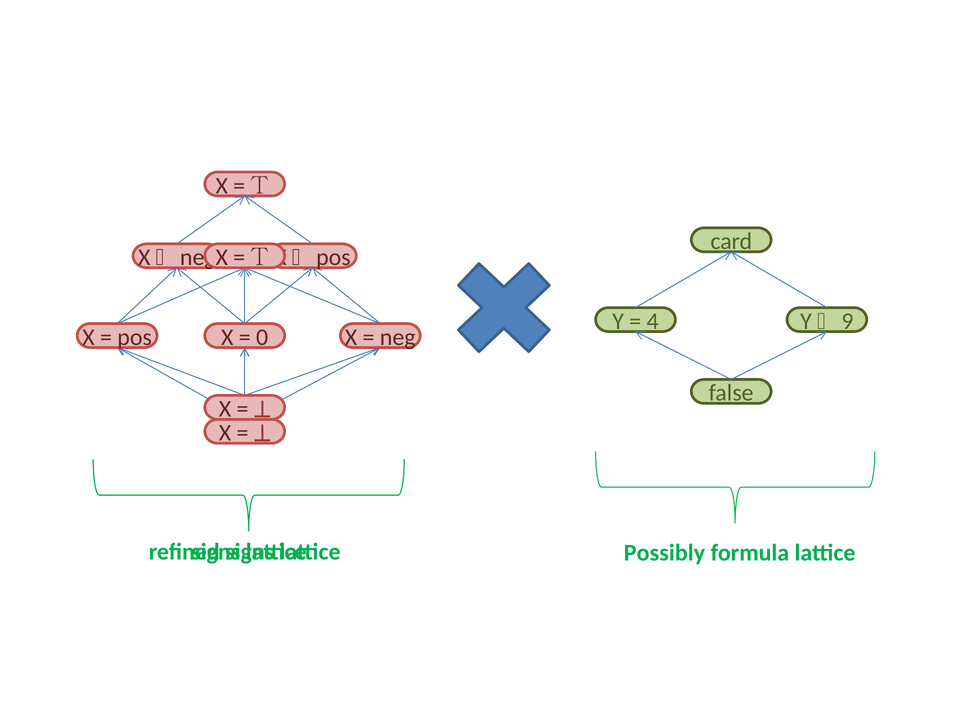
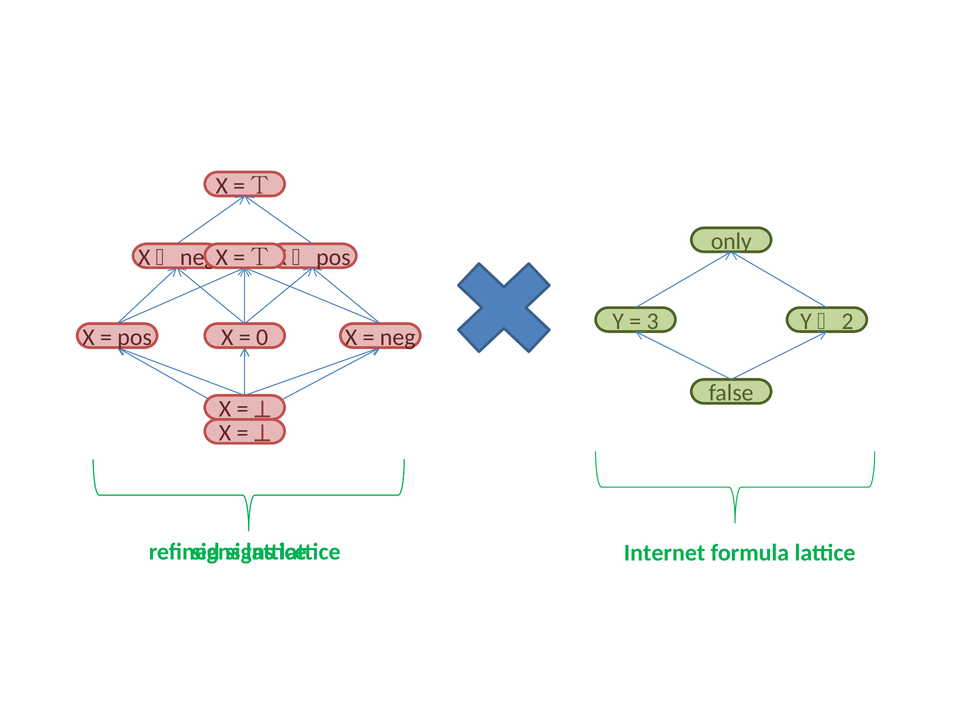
card: card -> only (731, 241)
4: 4 -> 3 (653, 321)
9: 9 -> 2 (848, 321)
Possibly: Possibly -> Internet (665, 553)
